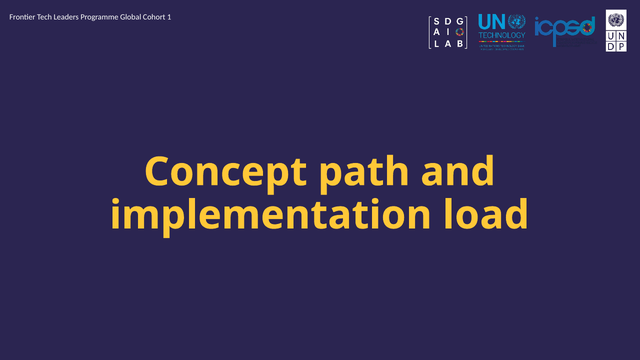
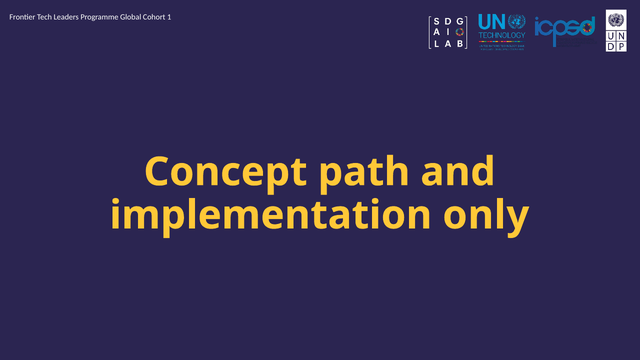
load: load -> only (486, 215)
